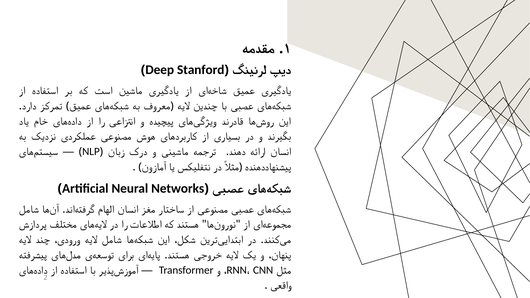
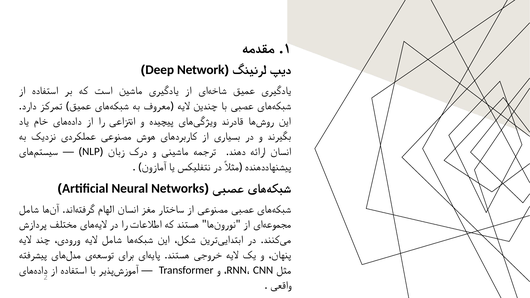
Stanford: Stanford -> Network (201, 70)
